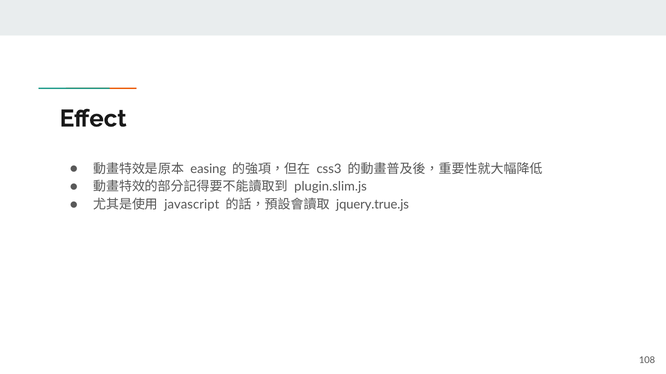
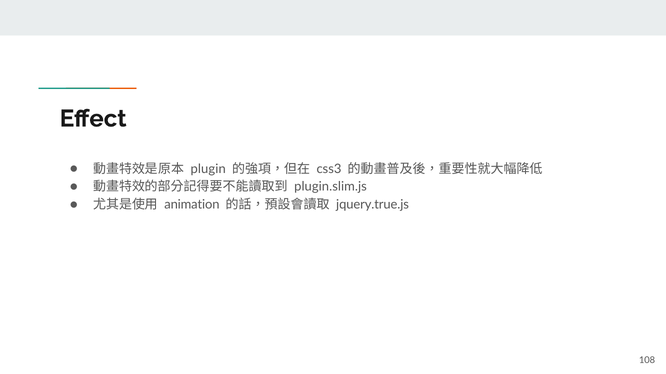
easing: easing -> plugin (208, 169)
javascript: javascript -> animation (192, 205)
